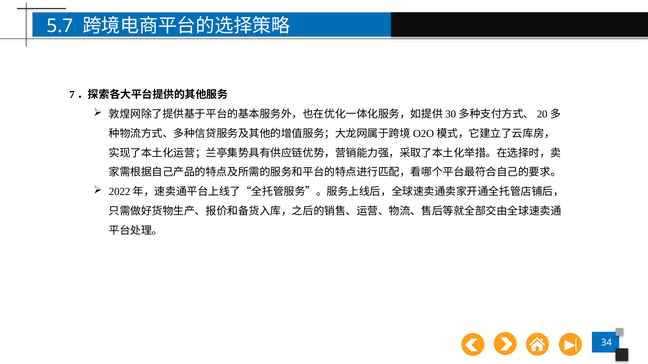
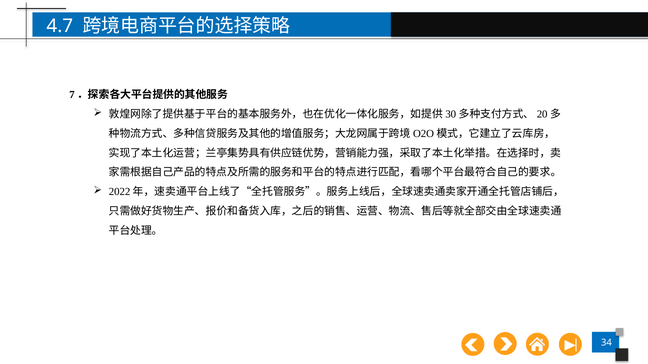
5.7: 5.7 -> 4.7 (60, 26)
